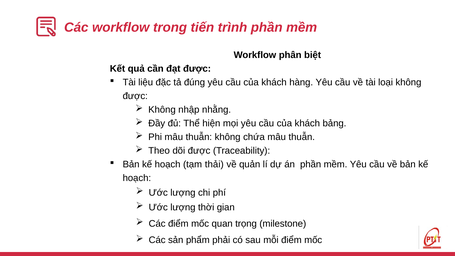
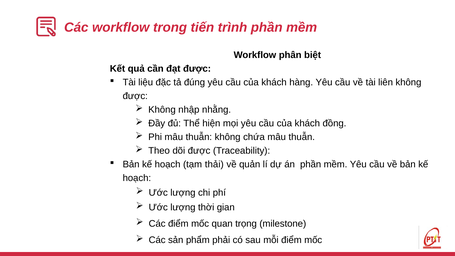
loại: loại -> liên (386, 82)
bảng: bảng -> đồng (334, 123)
